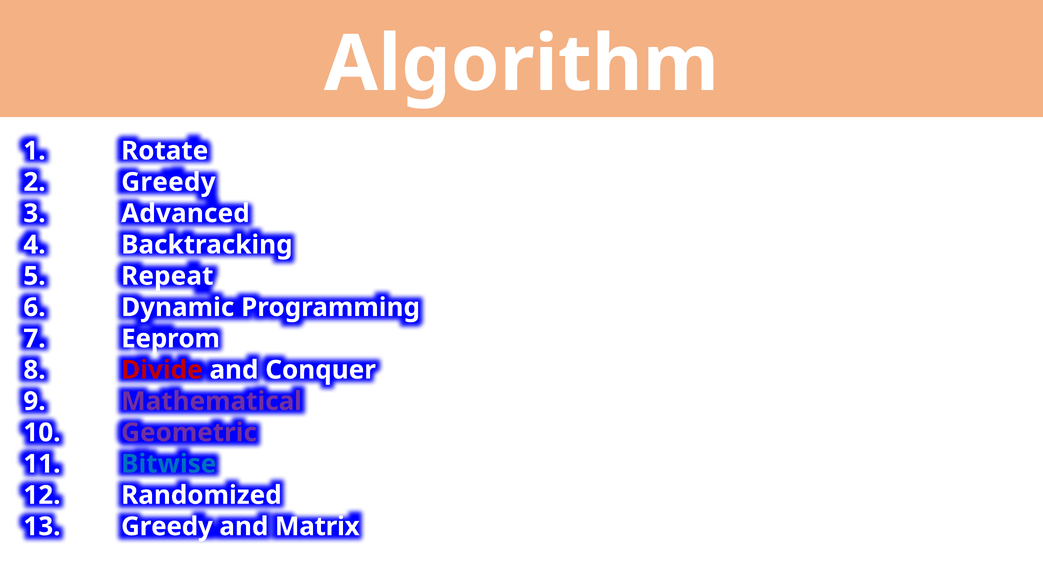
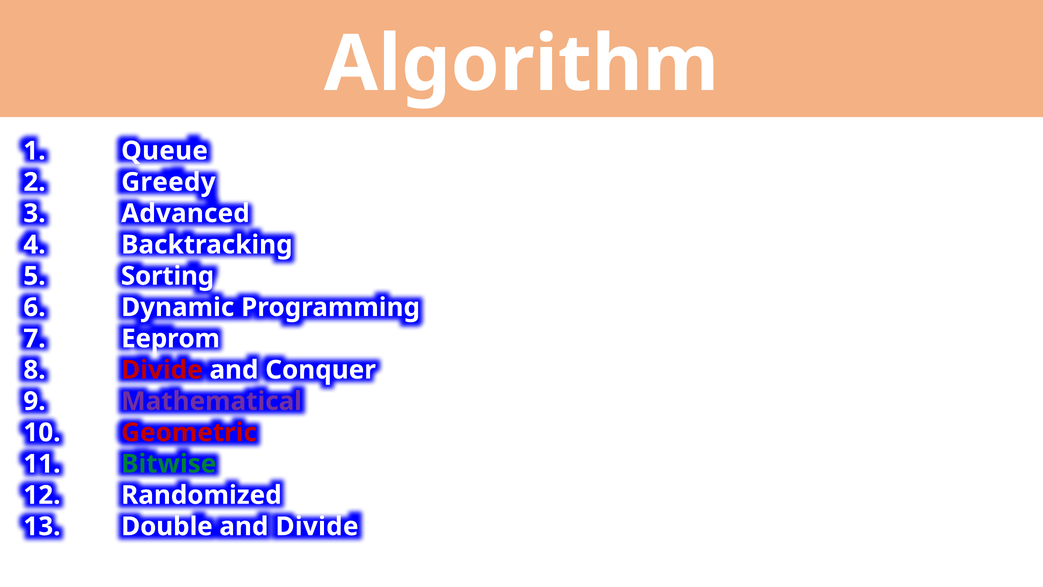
Rotate: Rotate -> Queue (165, 151)
Repeat: Repeat -> Sorting (167, 276)
Geometric colour: purple -> red (189, 432)
Bitwise colour: blue -> green (169, 464)
Greedy: Greedy -> Double (167, 526)
and Matrix: Matrix -> Divide (317, 526)
